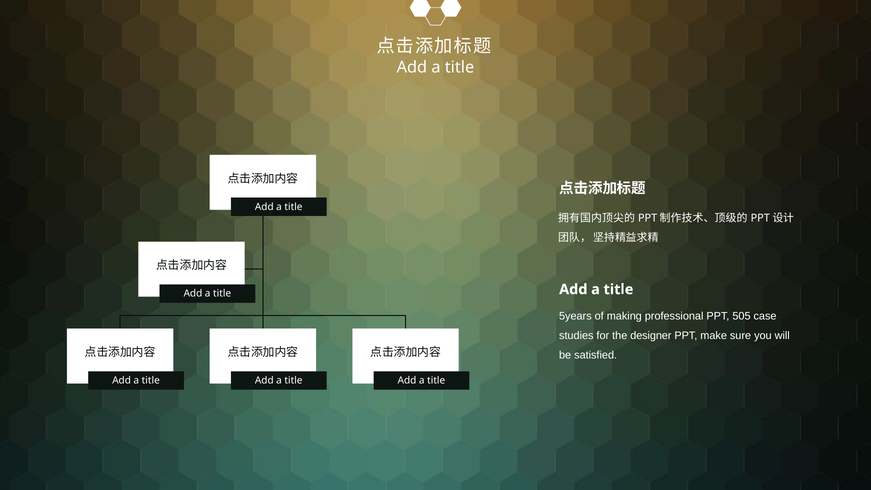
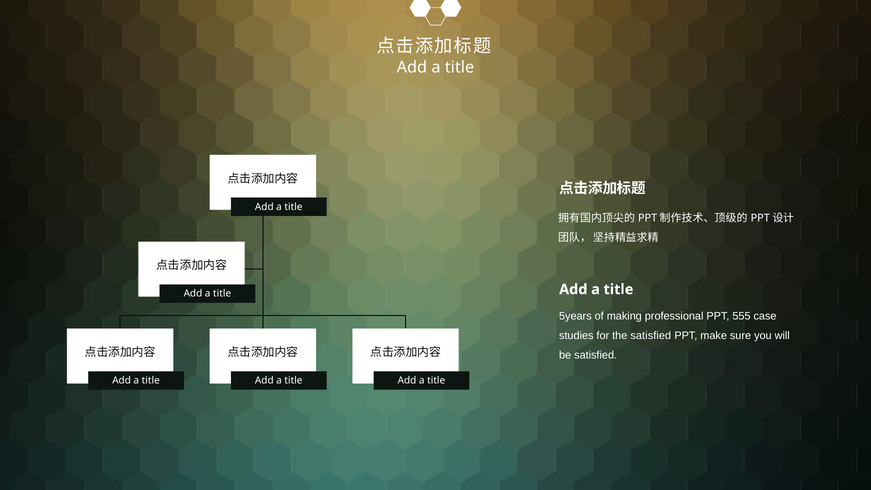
505: 505 -> 555 (742, 316)
the designer: designer -> satisfied (651, 336)
